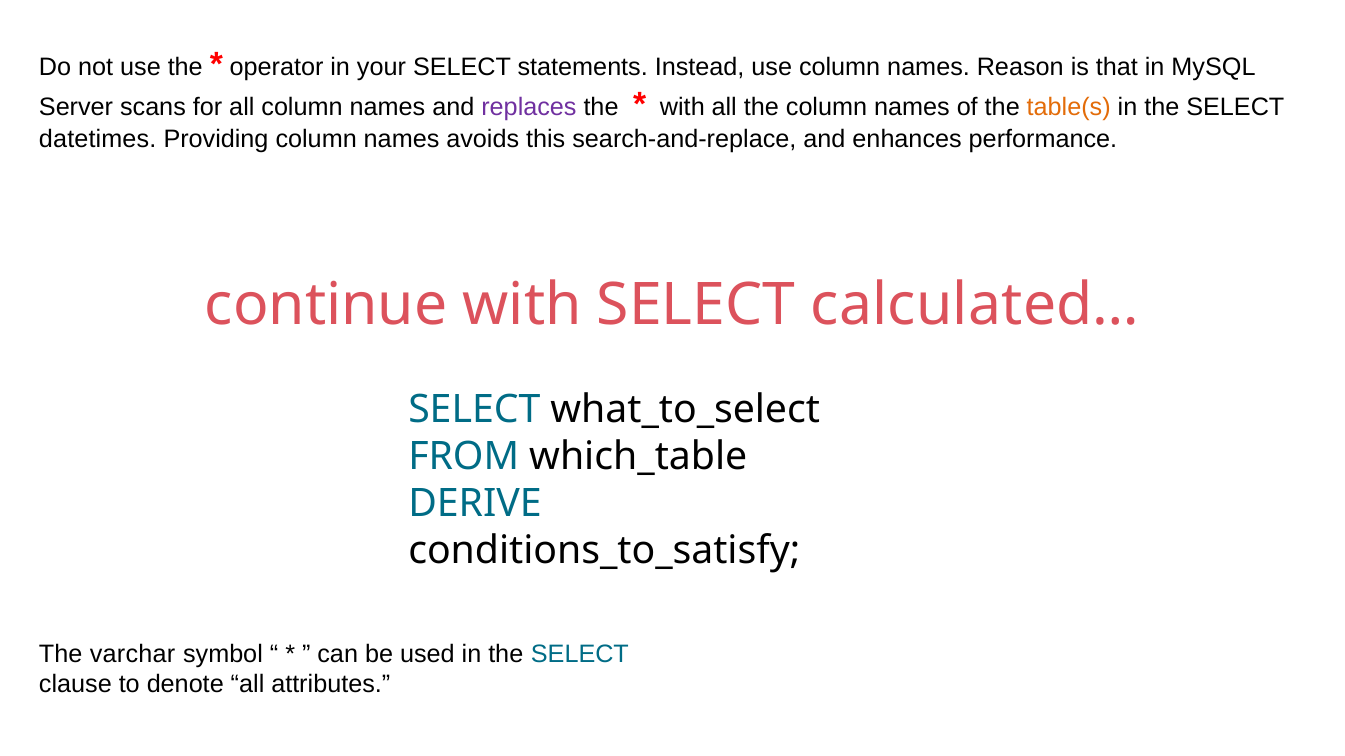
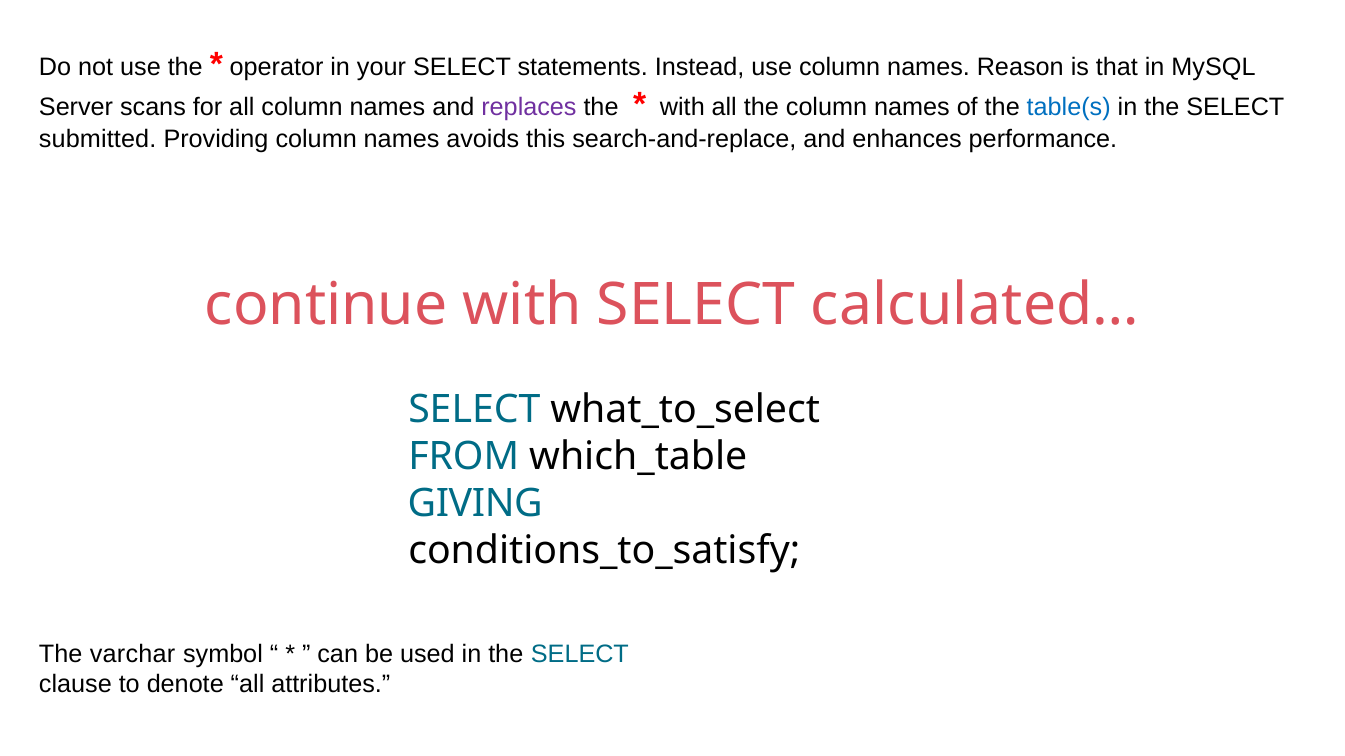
table(s colour: orange -> blue (1069, 107)
datetimes: datetimes -> submitted (98, 139)
DERIVE: DERIVE -> GIVING (475, 504)
